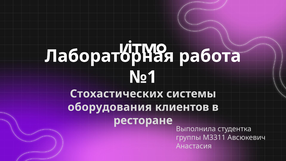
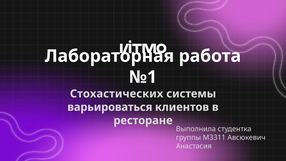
оборудования: оборудования -> варьироваться (110, 107)
